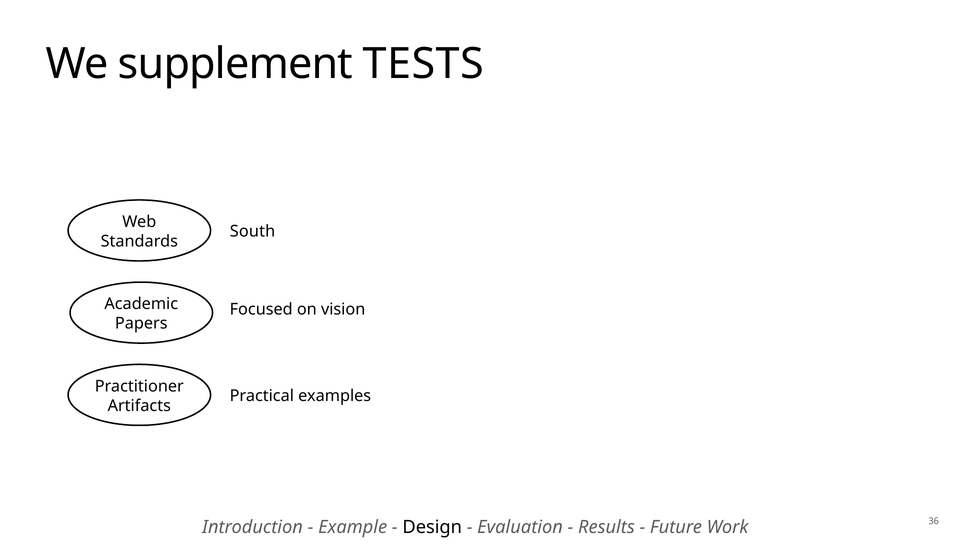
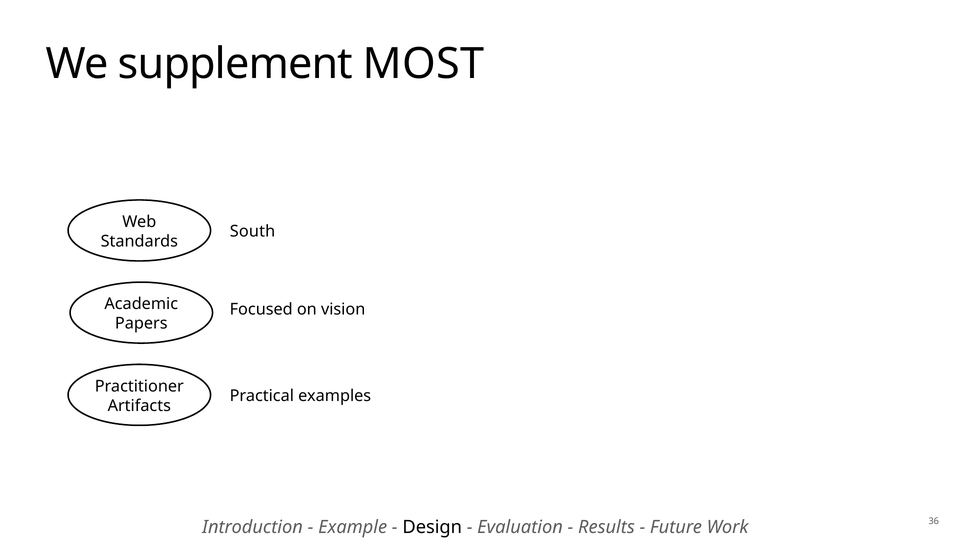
TESTS: TESTS -> MOST (424, 64)
